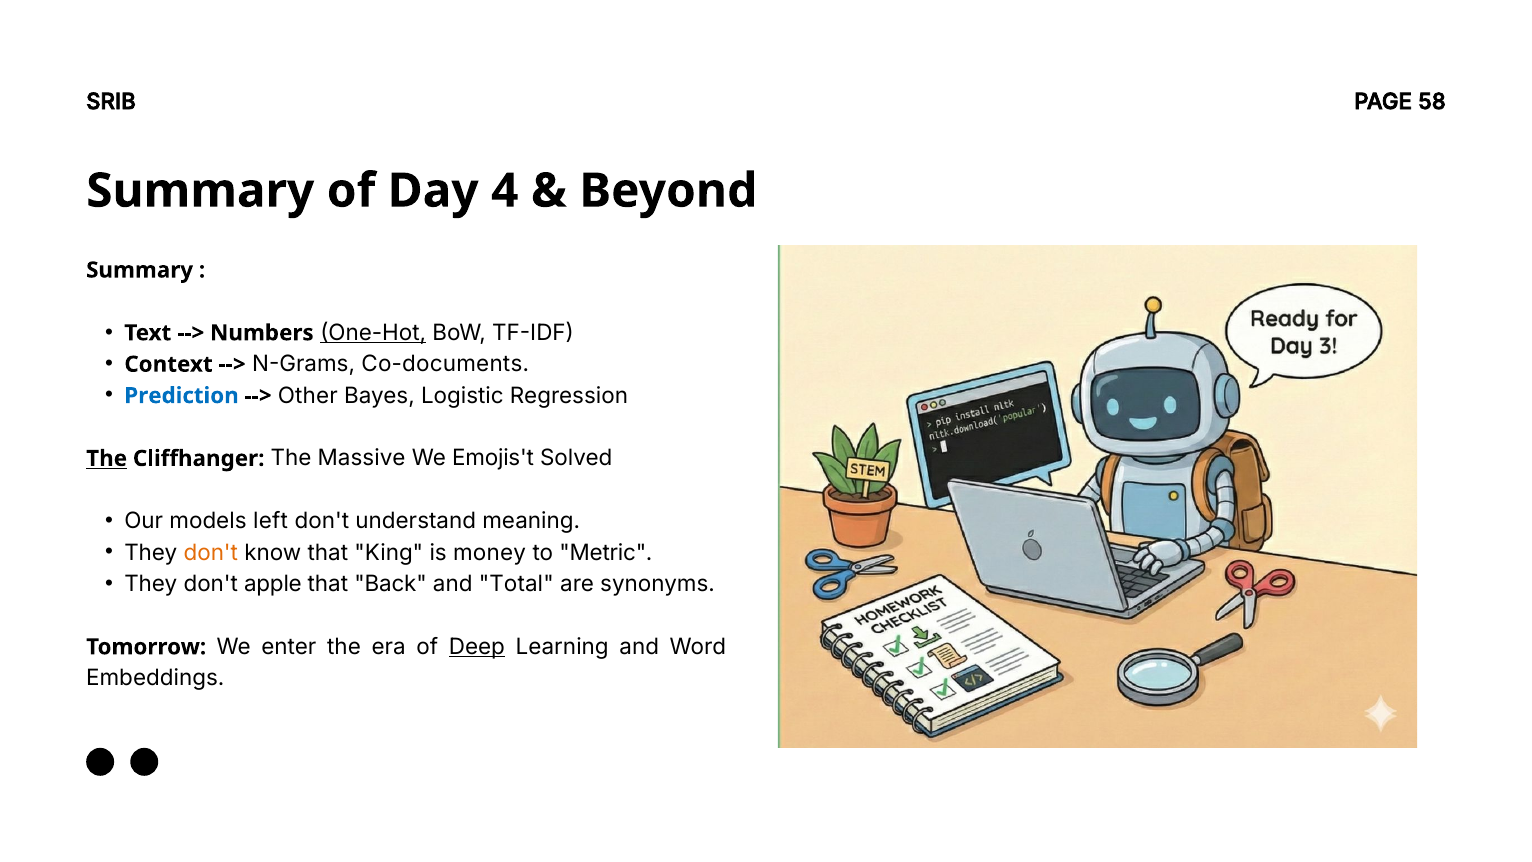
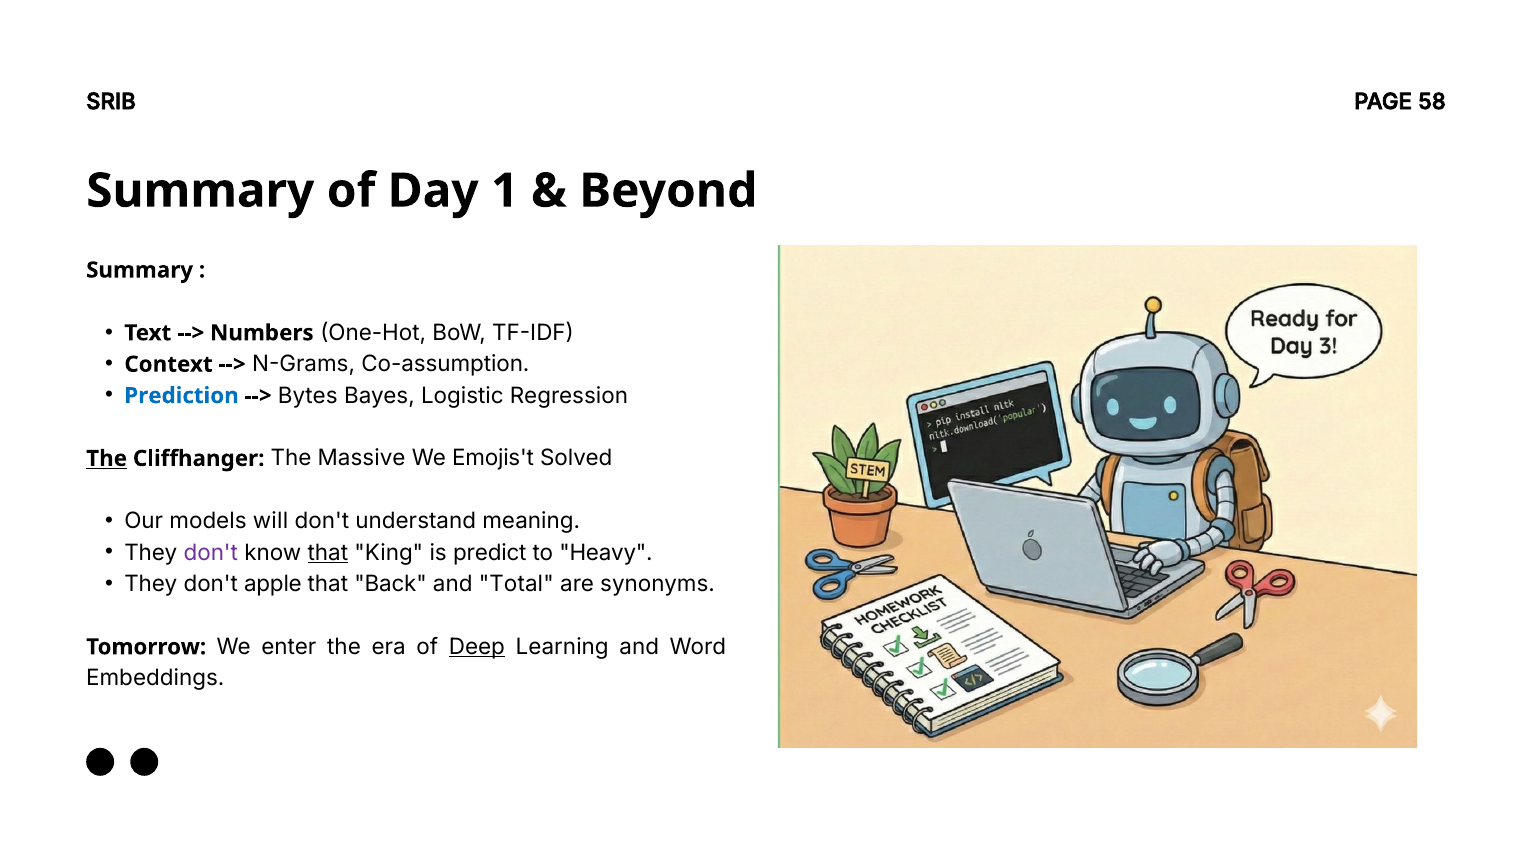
4: 4 -> 1 (505, 191)
One-Hot underline: present -> none (373, 333)
Co-documents: Co-documents -> Co-assumption (445, 364)
Other: Other -> Bytes (308, 396)
left: left -> will (271, 521)
don't colour: orange -> purple (211, 553)
that underline: none -> present (328, 553)
money: money -> predict (490, 553)
Metric: Metric -> Heavy (606, 553)
